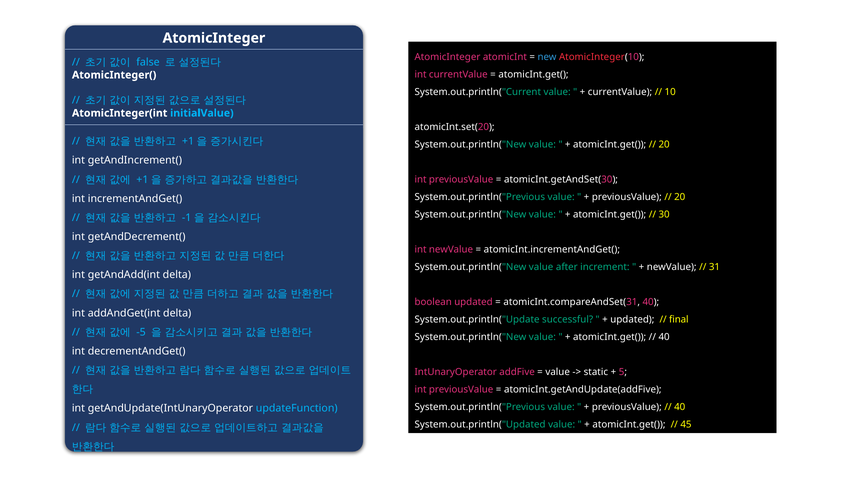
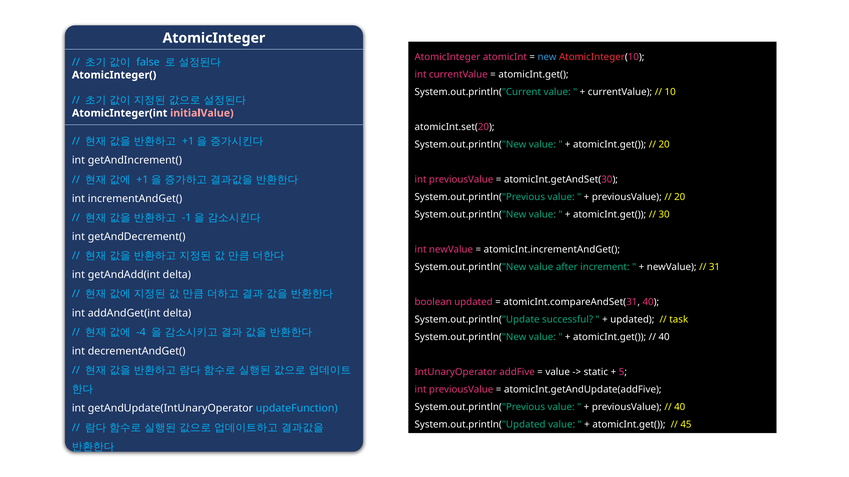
initialValue colour: light blue -> pink (202, 113)
final: final -> task (679, 320)
-5: -5 -> -4 (141, 333)
